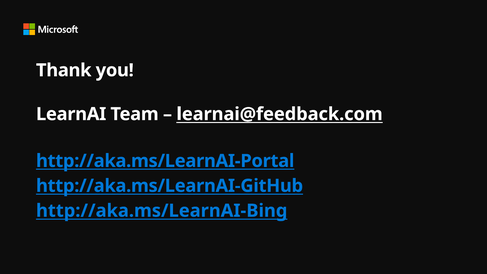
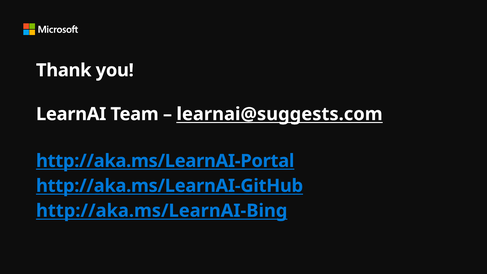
learnai@feedback.com: learnai@feedback.com -> learnai@suggests.com (280, 114)
